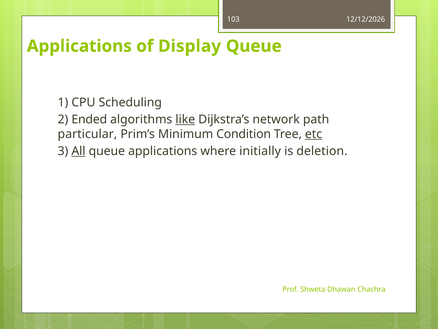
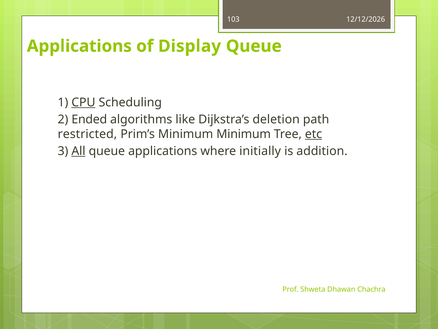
CPU underline: none -> present (83, 102)
like underline: present -> none (185, 119)
network: network -> deletion (276, 119)
particular: particular -> restricted (87, 134)
Minimum Condition: Condition -> Minimum (244, 134)
deletion: deletion -> addition (322, 151)
